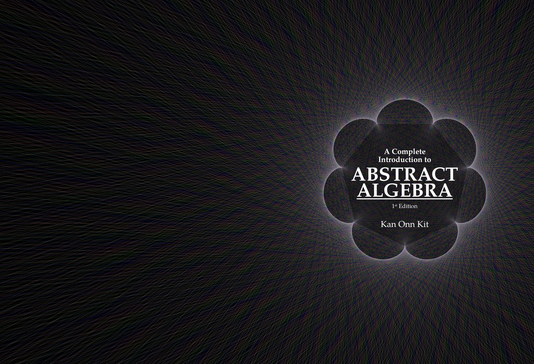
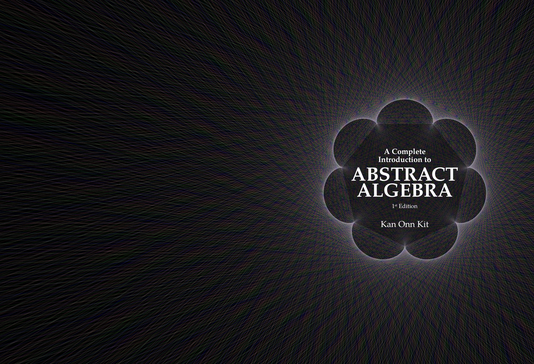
ALGEBRA underline: present -> none (405, 191)
